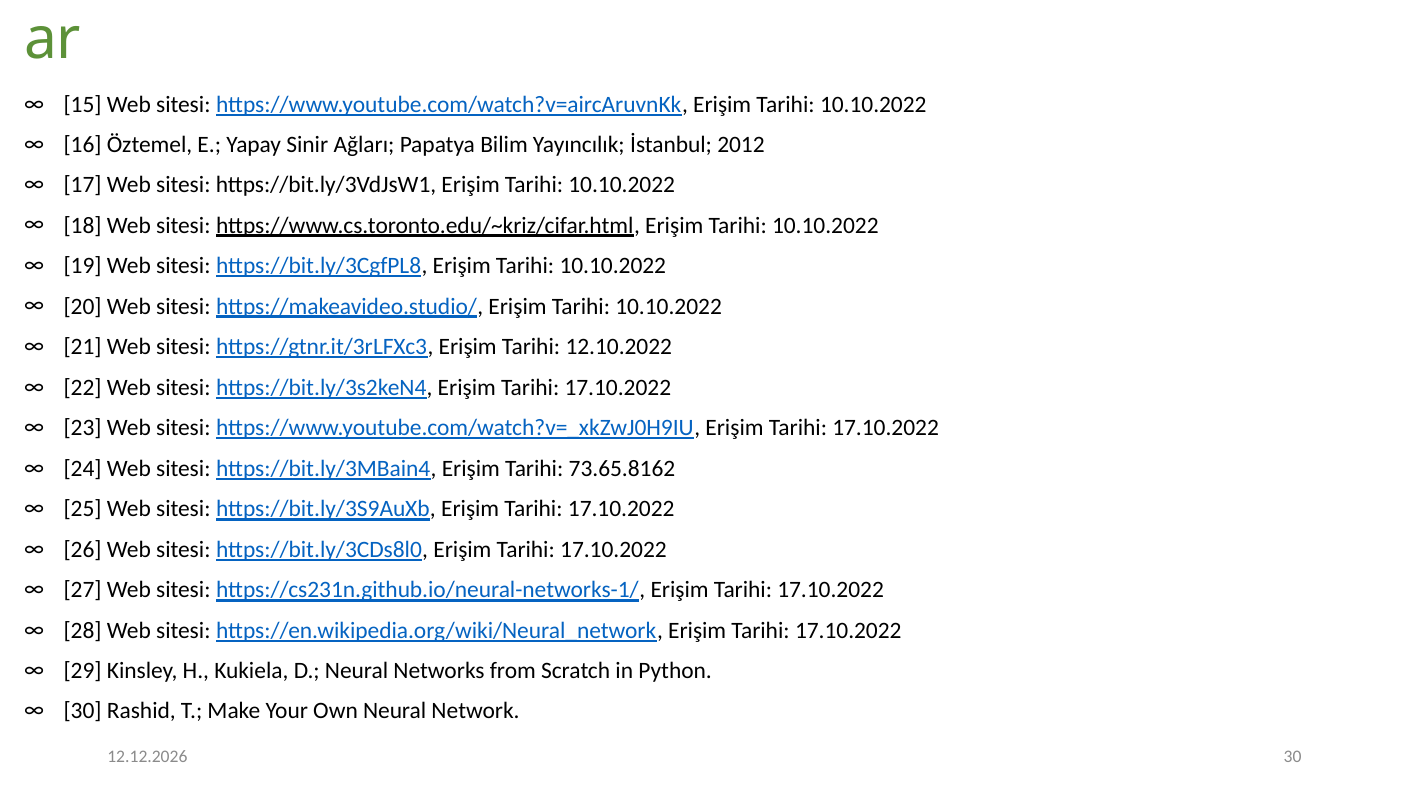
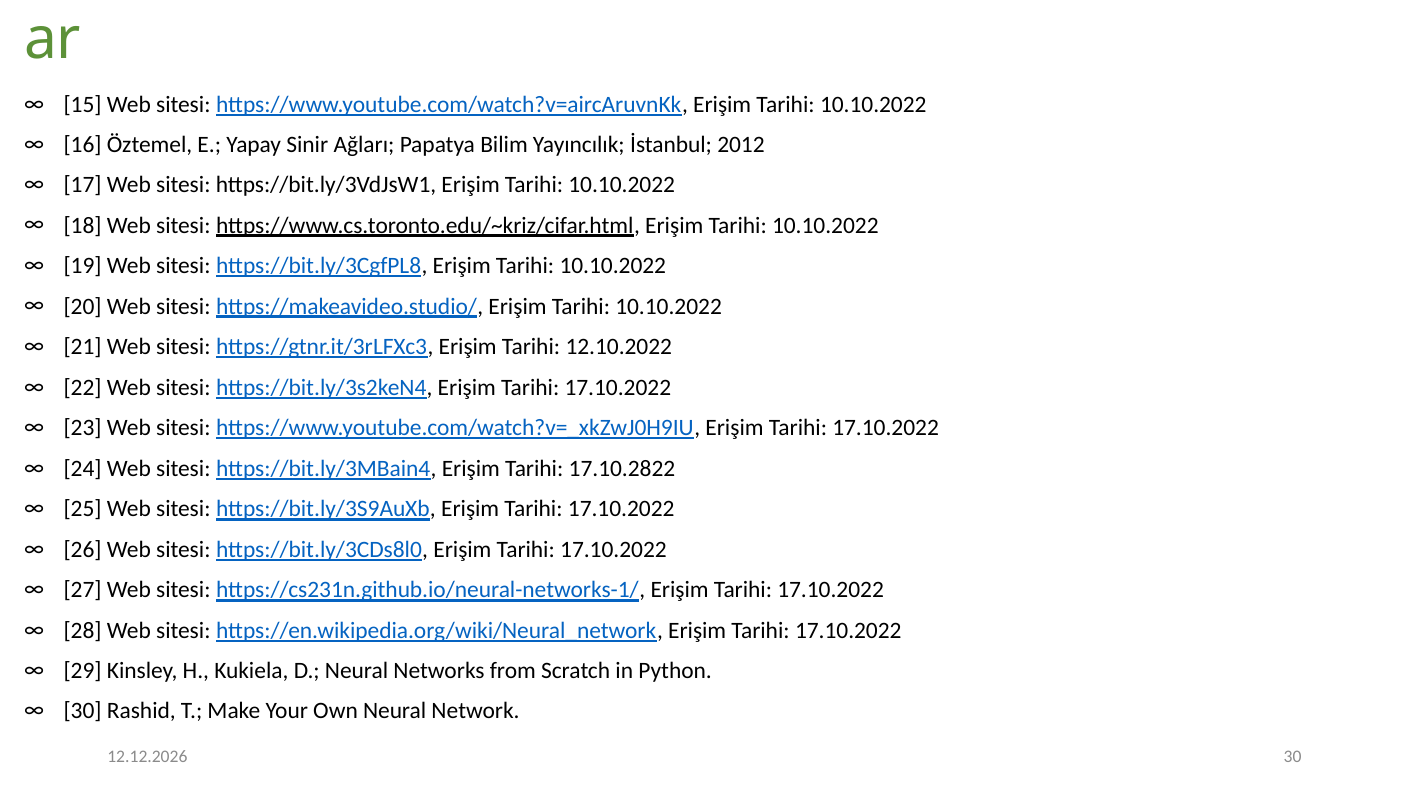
73.65.8162: 73.65.8162 -> 17.10.2822 (622, 468)
